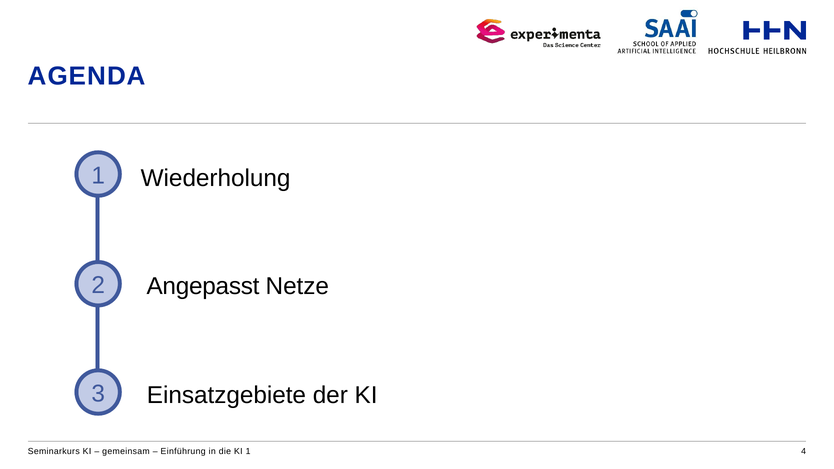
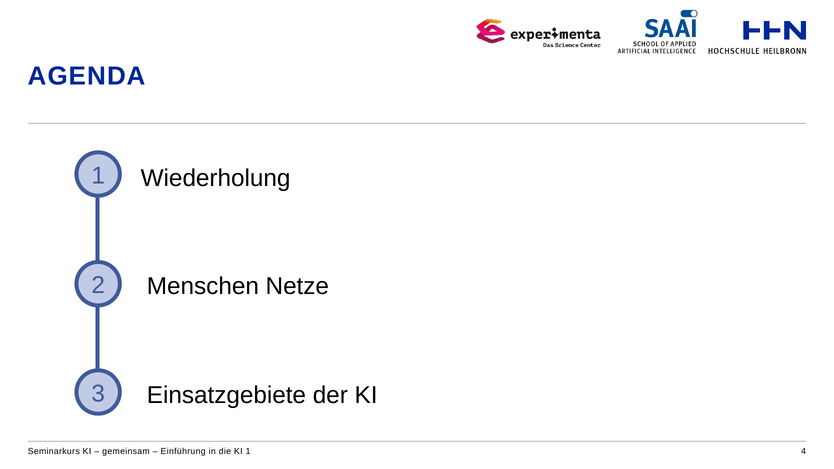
Angepasst: Angepasst -> Menschen (203, 286)
